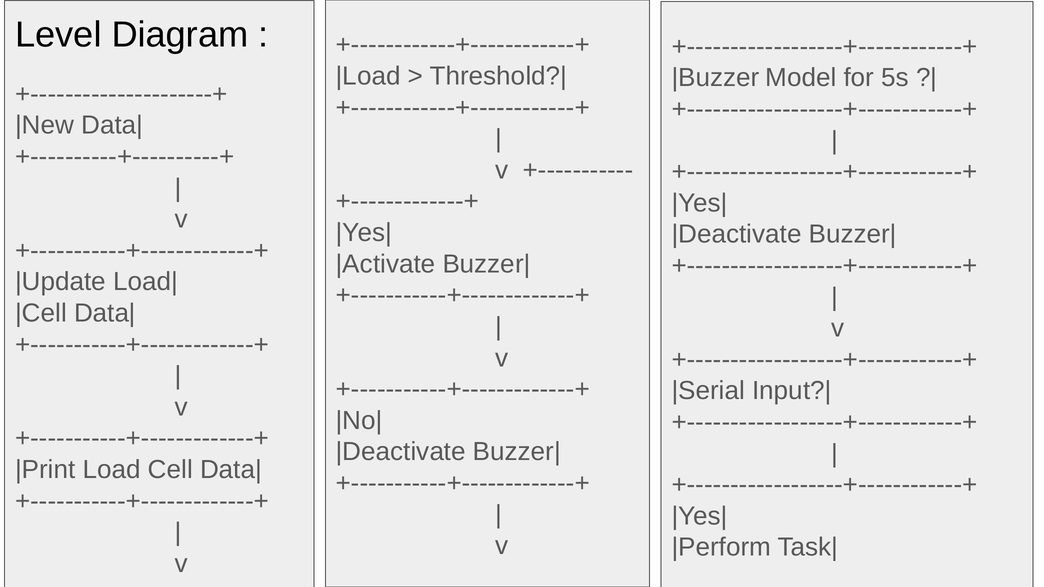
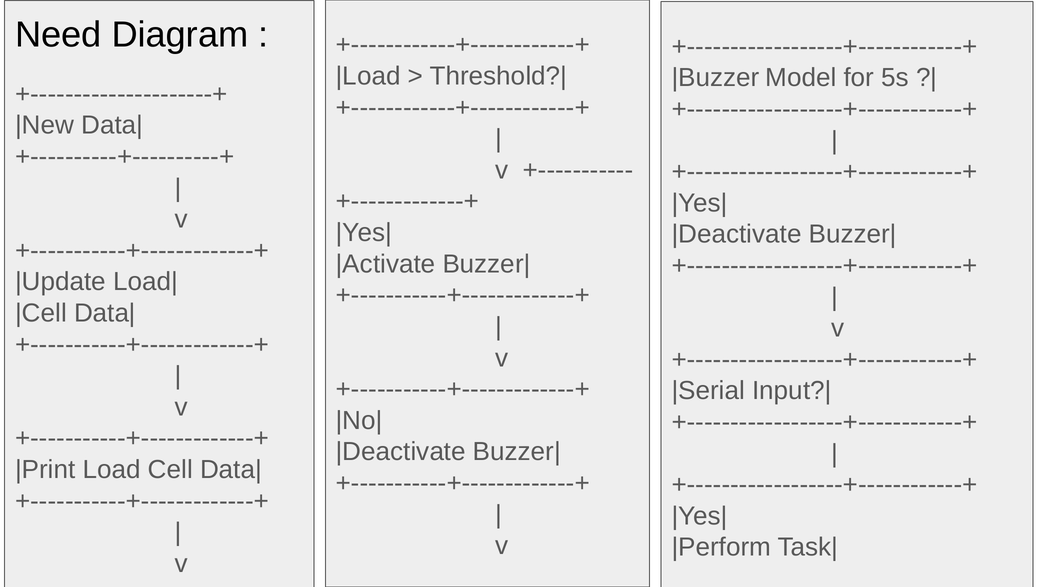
Level: Level -> Need (58, 35)
